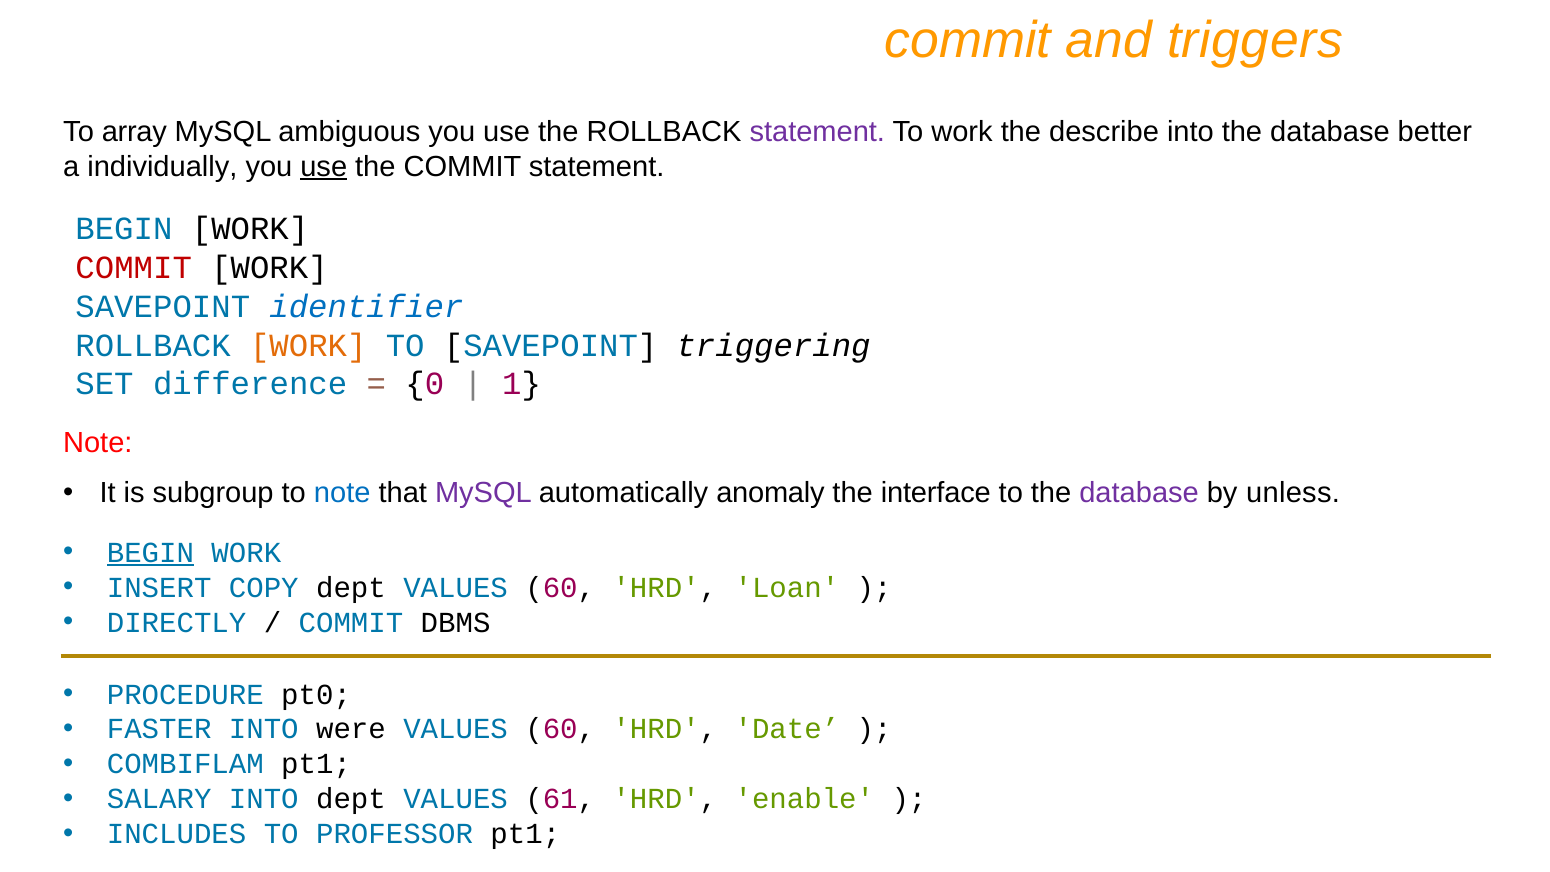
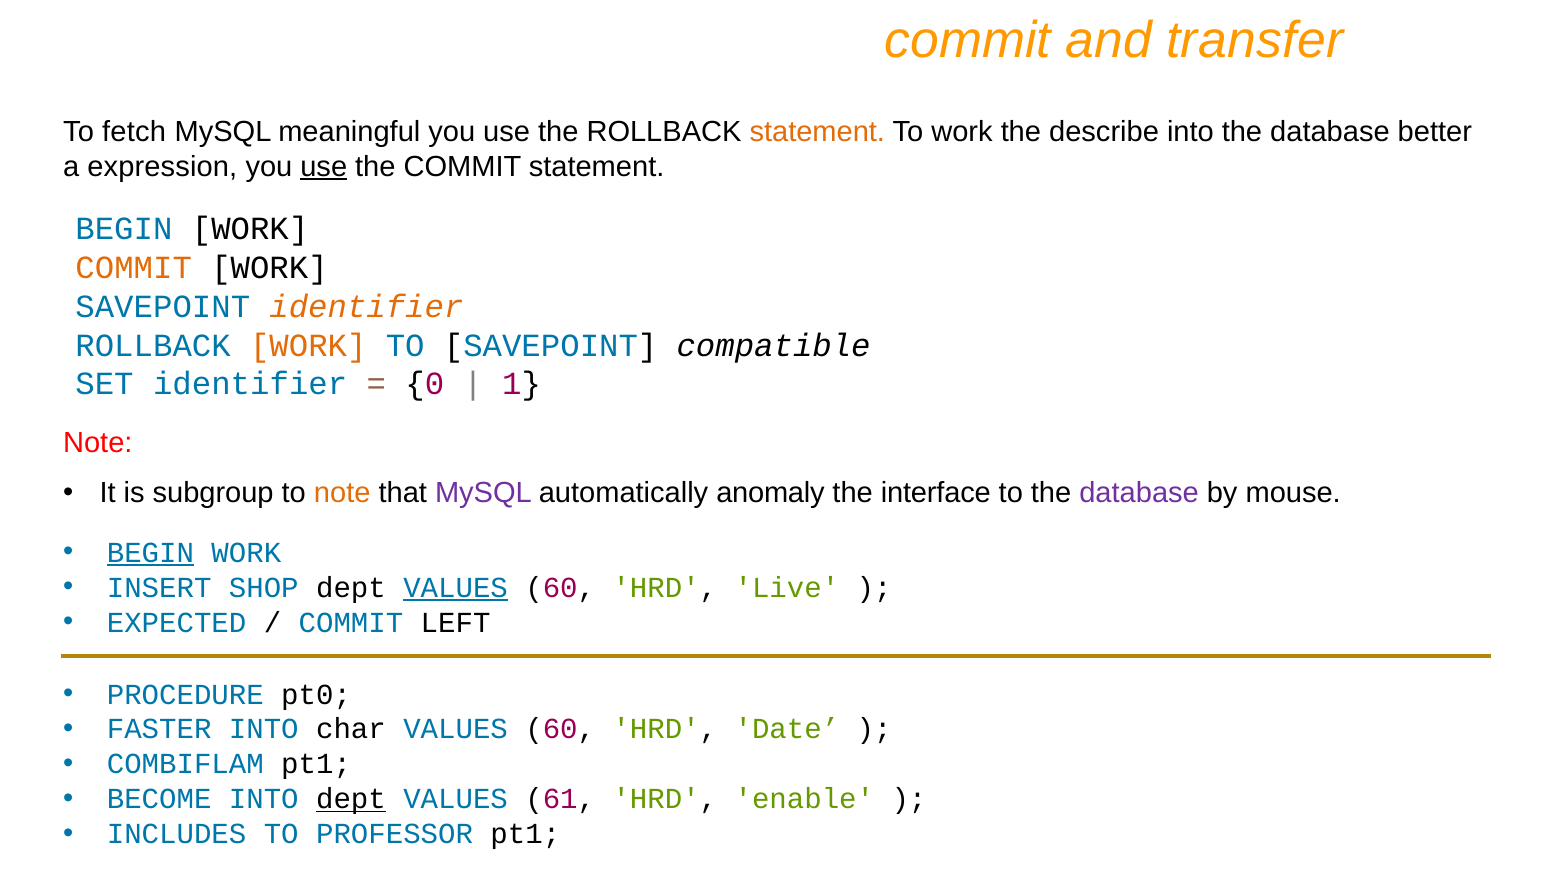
triggers: triggers -> transfer (1255, 40)
array: array -> fetch (134, 132)
ambiguous: ambiguous -> meaningful (349, 132)
statement colour: purple -> orange (817, 132)
individually: individually -> expression (162, 167)
COMMIT colour: red -> orange (134, 268)
identifier colour: blue -> orange (366, 307)
triggering: triggering -> compatible (774, 345)
SET difference: difference -> identifier (250, 384)
note colour: blue -> orange (342, 493)
unless: unless -> mouse (1293, 493)
COPY: COPY -> SHOP (264, 587)
VALUES underline: none -> present (456, 587)
Loan: Loan -> Live (787, 587)
DIRECTLY: DIRECTLY -> EXPECTED (177, 622)
DBMS: DBMS -> LEFT (456, 622)
were: were -> char (351, 729)
SALARY: SALARY -> BECOME (159, 799)
dept underline: none -> present (351, 799)
